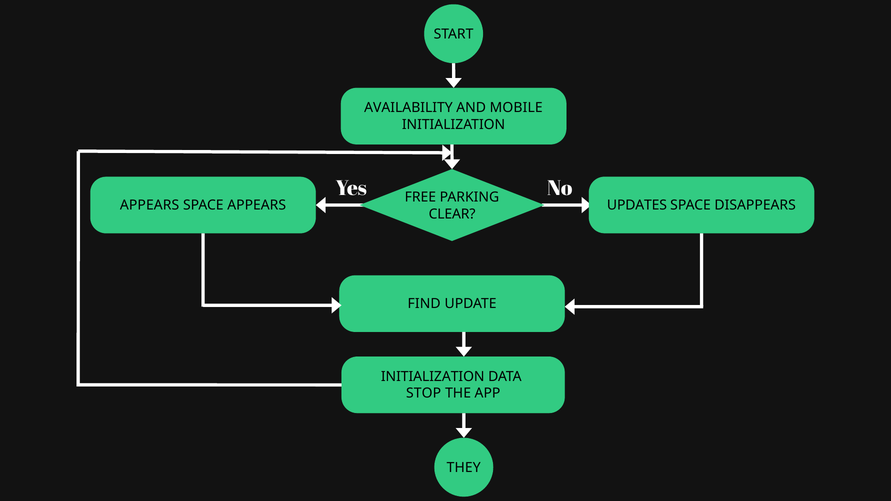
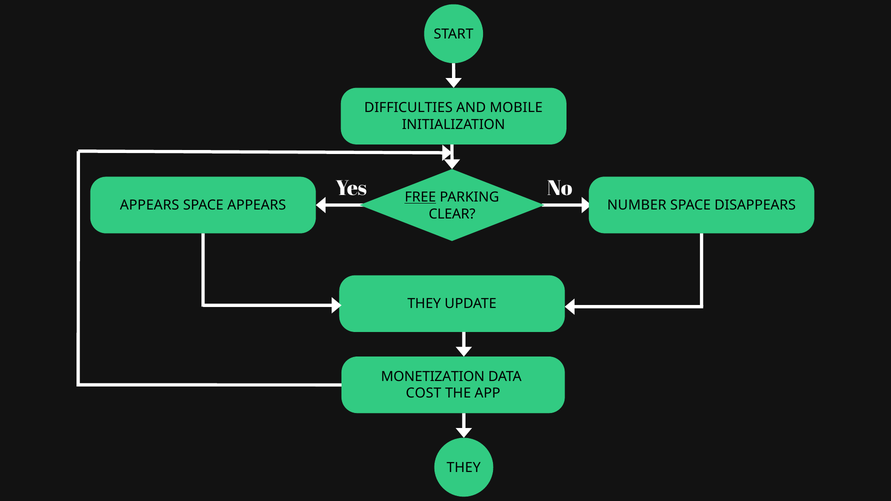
AVAILABILITY: AVAILABILITY -> DIFFICULTIES (408, 108)
FREE underline: none -> present (420, 197)
UPDATES: UPDATES -> NUMBER (637, 205)
FIND: FIND -> THEY (424, 304)
INITIALIZATION: INITIALIZATION -> MONETIZATION (433, 377)
STOP: STOP -> COST (424, 393)
